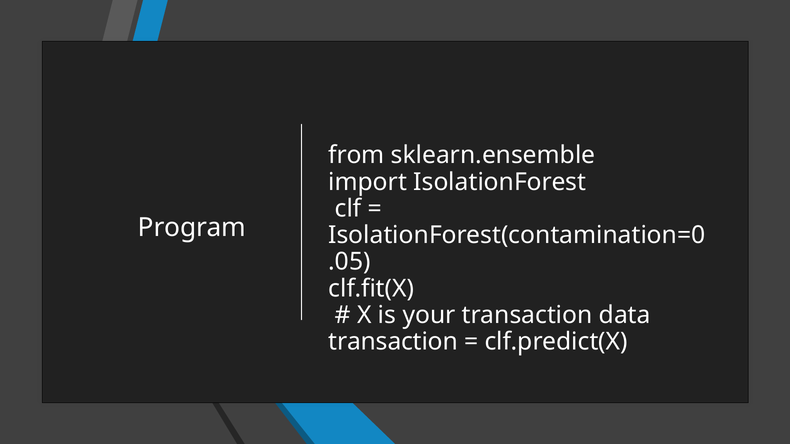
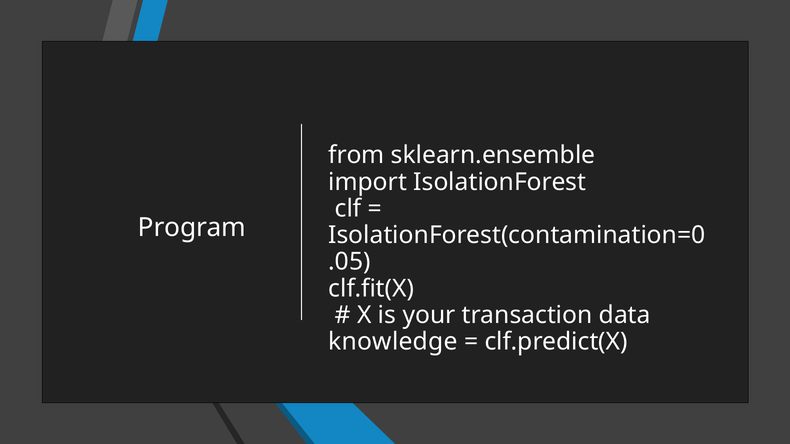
transaction: transaction -> knowledge (393, 342)
